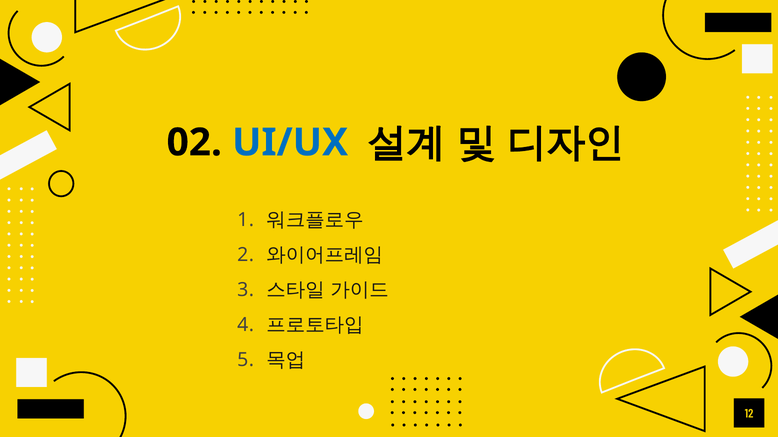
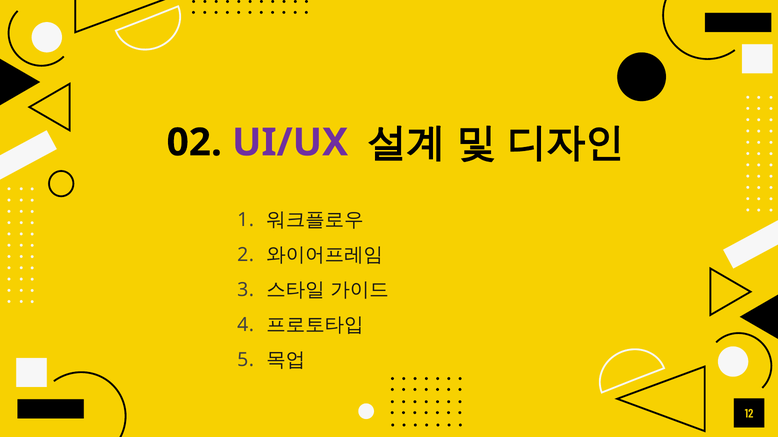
UI/UX colour: blue -> purple (290, 143)
